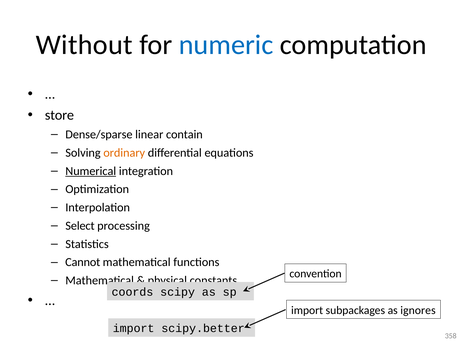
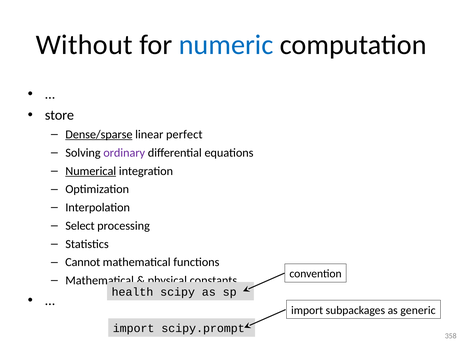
Dense/sparse underline: none -> present (99, 135)
contain: contain -> perfect (184, 135)
ordinary colour: orange -> purple (124, 153)
coords: coords -> health (132, 292)
ignores: ignores -> generic (418, 310)
scipy.better: scipy.better -> scipy.prompt (203, 329)
